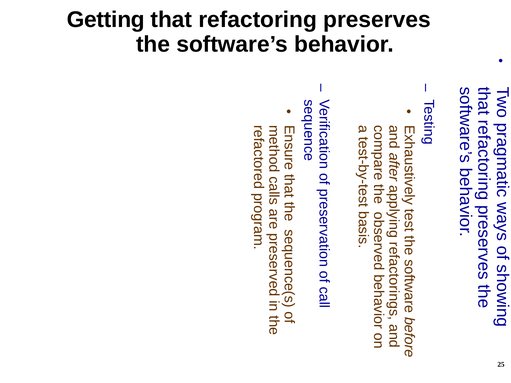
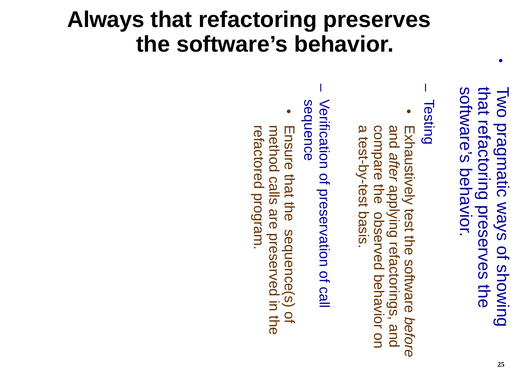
Getting: Getting -> Always (106, 20)
